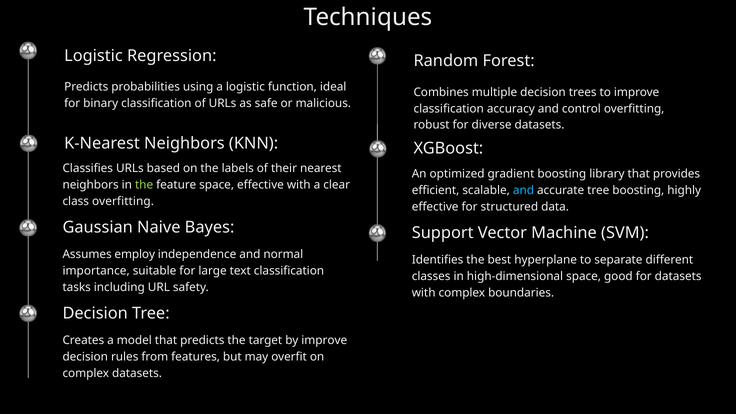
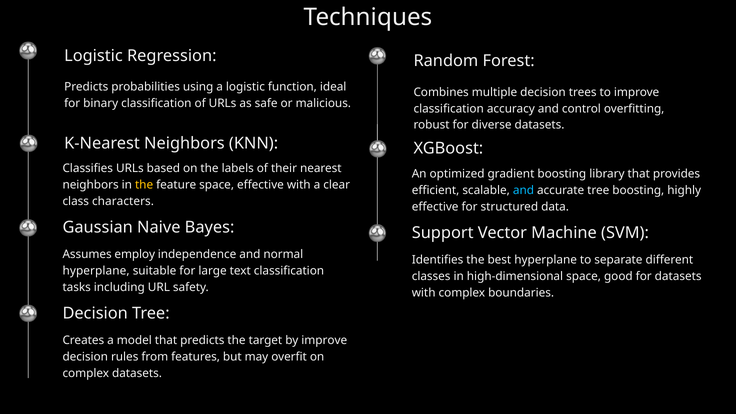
the colour: light green -> yellow (144, 185)
class overfitting: overfitting -> characters (123, 201)
importance: importance -> hyperplane (96, 271)
